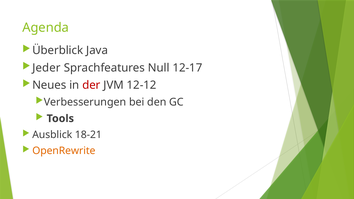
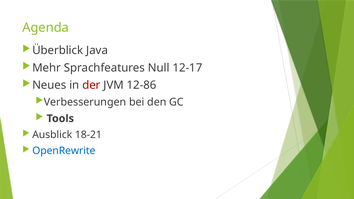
Jeder: Jeder -> Mehr (47, 68)
12-12: 12-12 -> 12-86 (142, 85)
OpenRewrite colour: orange -> blue (64, 151)
